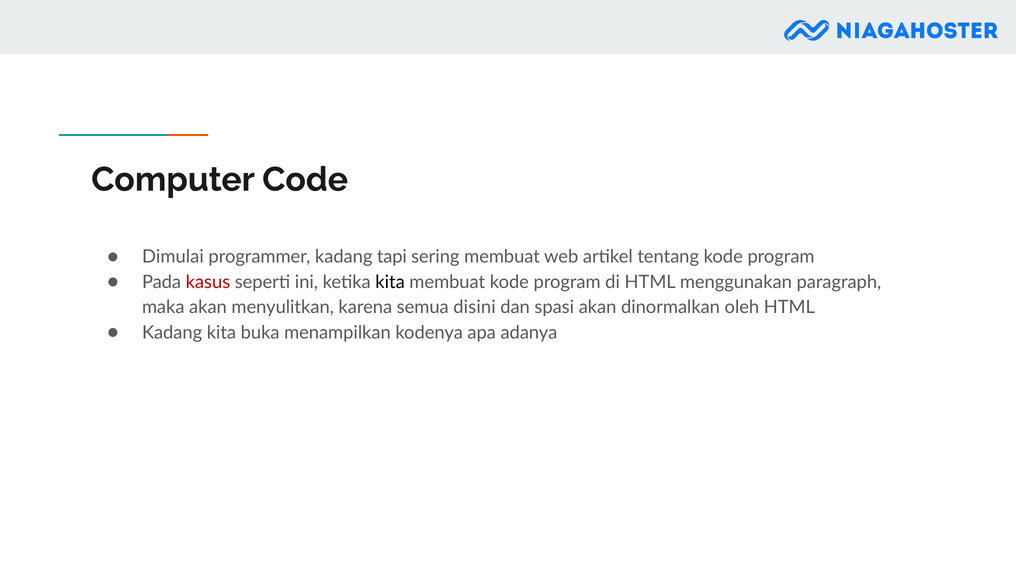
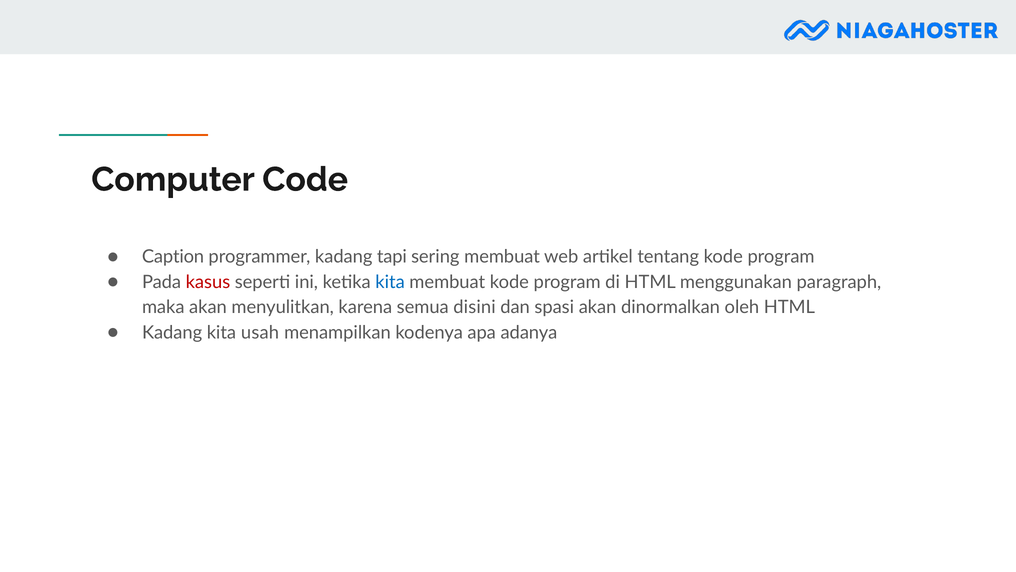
Dimulai: Dimulai -> Caption (173, 257)
kita colour: black -> blue (390, 282)
buka: buka -> usah (260, 332)
